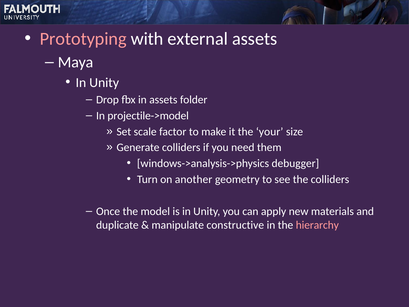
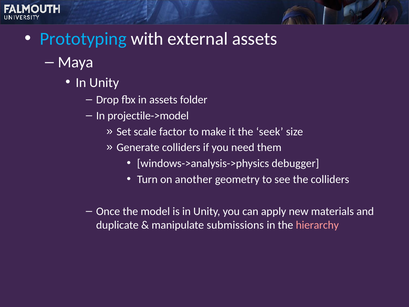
Prototyping colour: pink -> light blue (83, 39)
your: your -> seek (270, 131)
constructive: constructive -> submissions (235, 225)
